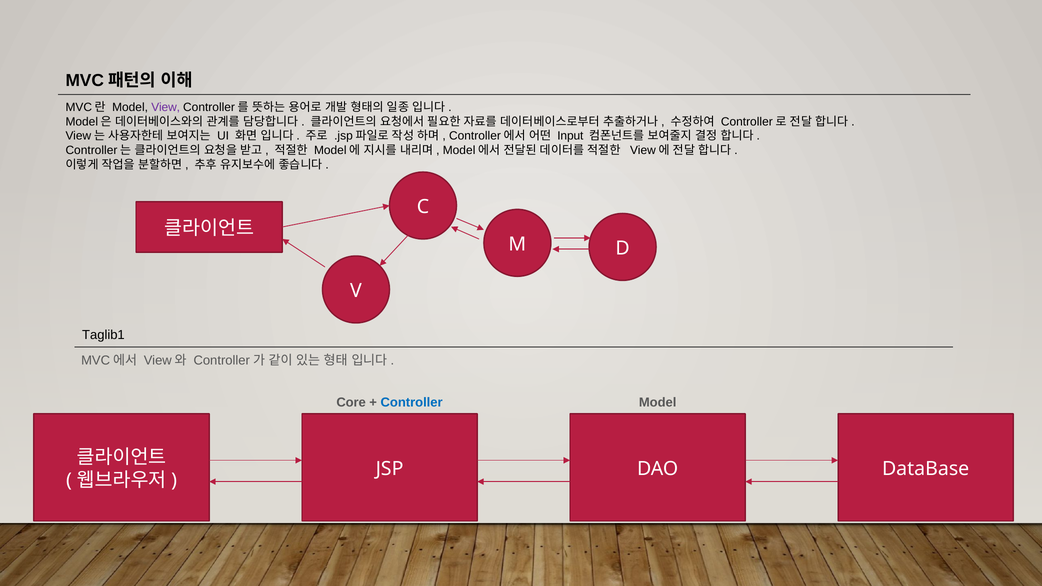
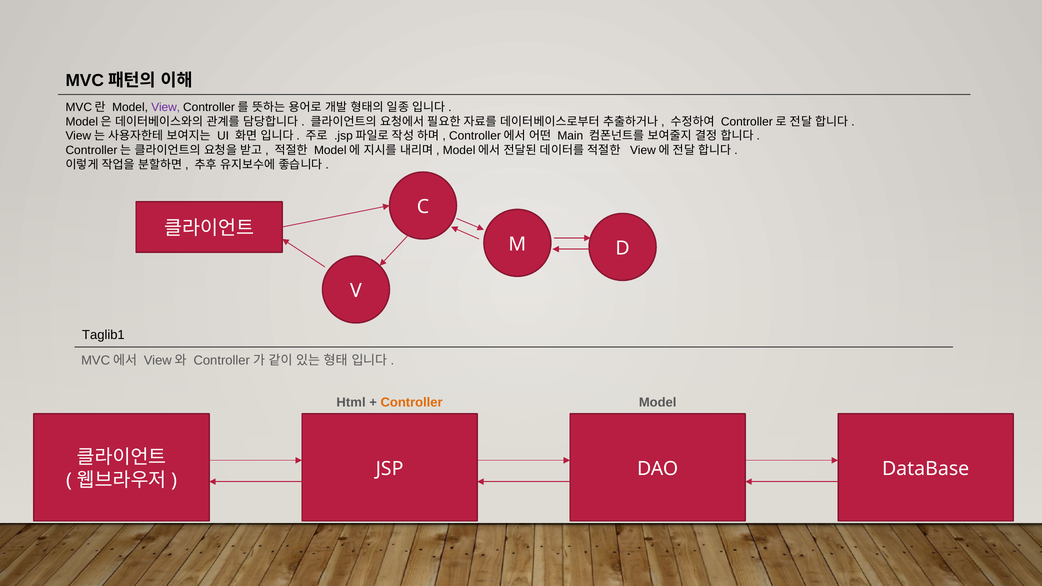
Input: Input -> Main (570, 136)
Core: Core -> Html (351, 403)
Controller colour: blue -> orange (412, 403)
